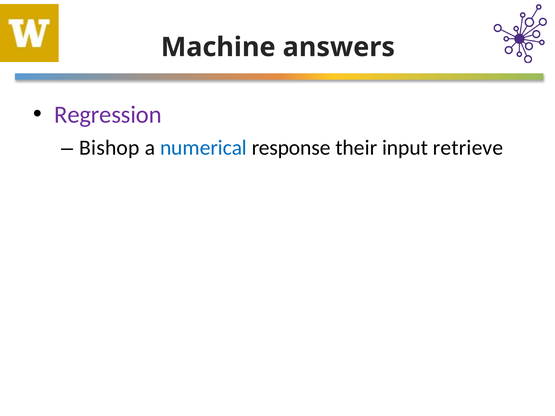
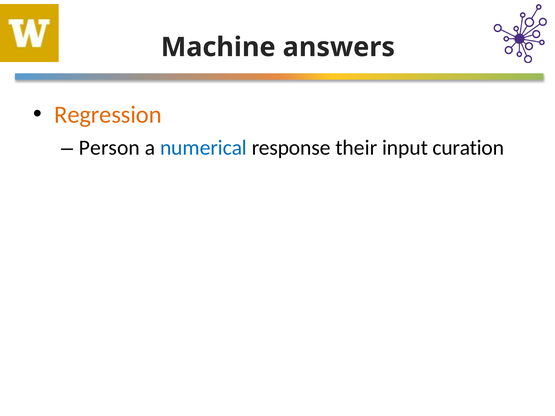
Regression colour: purple -> orange (108, 115)
Bishop: Bishop -> Person (109, 148)
retrieve: retrieve -> curation (468, 148)
